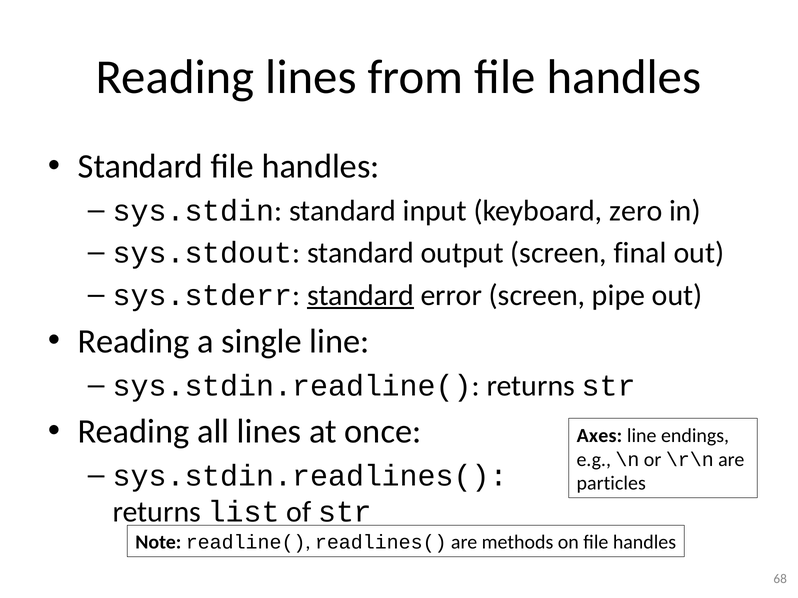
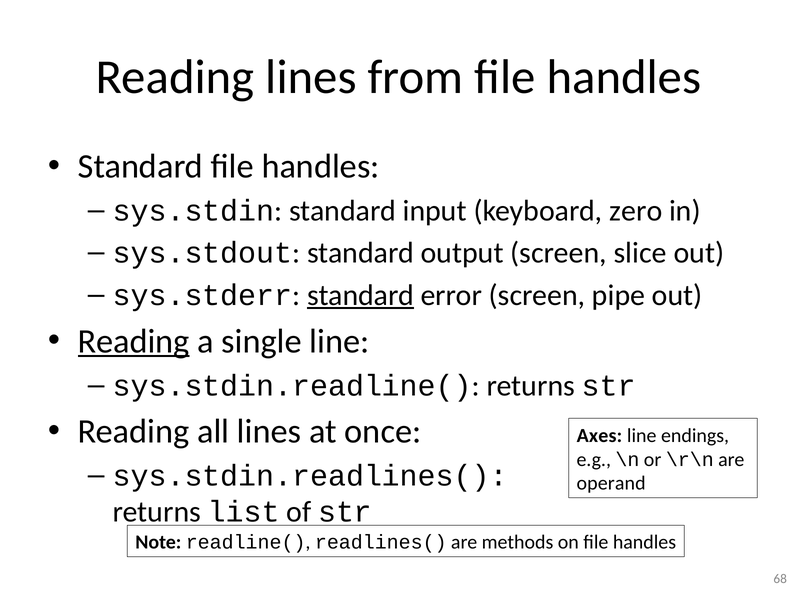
final: final -> slice (640, 253)
Reading underline: none -> present (134, 342)
particles: particles -> operand (611, 484)
